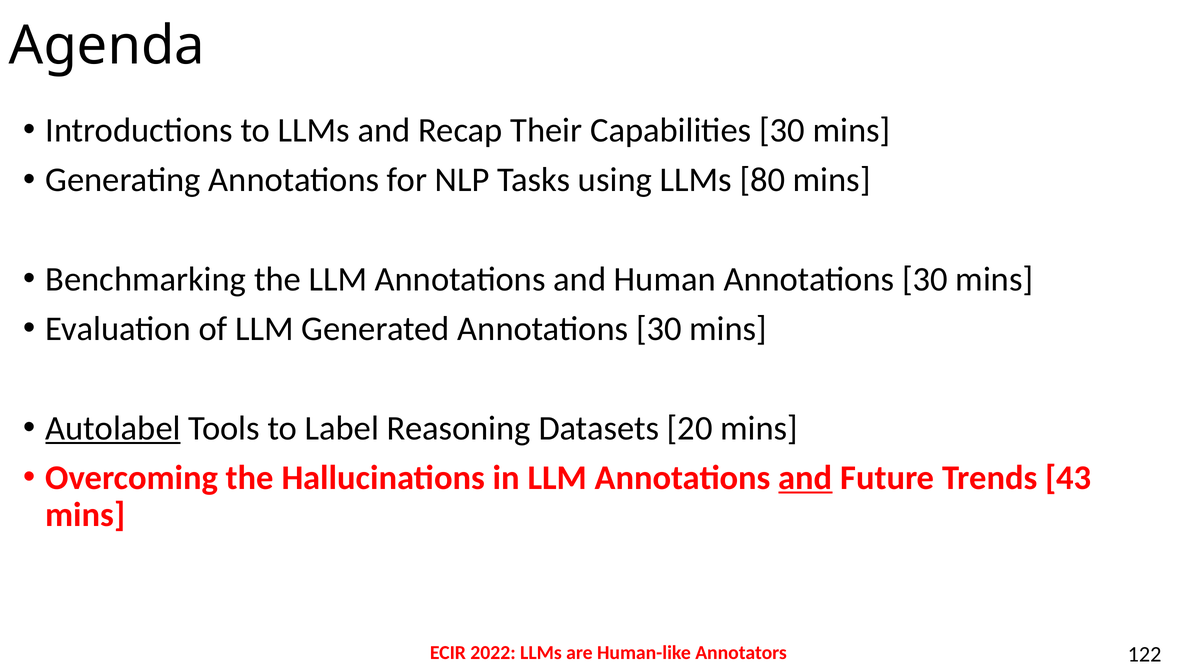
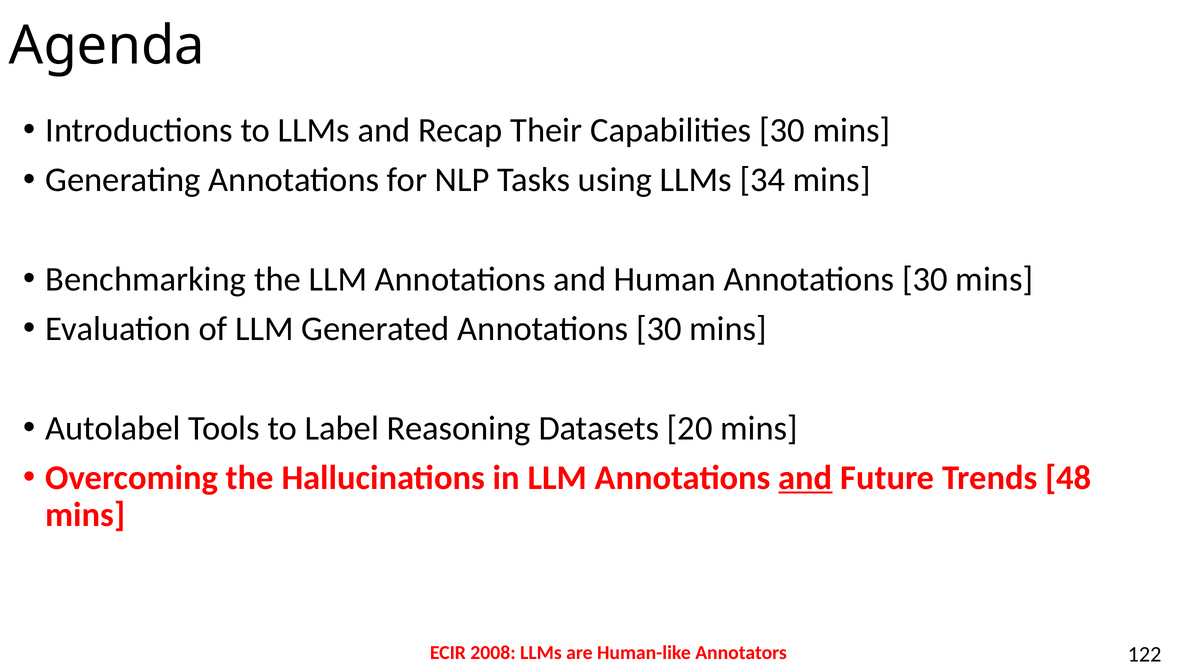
80: 80 -> 34 (762, 180)
Autolabel underline: present -> none (113, 428)
43: 43 -> 48 (1068, 477)
2022: 2022 -> 2008 (493, 653)
